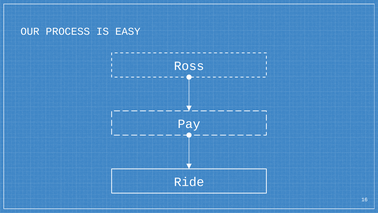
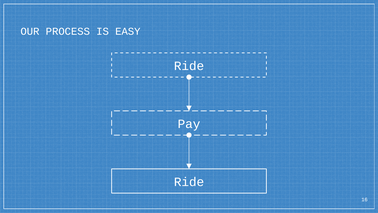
Ross: Ross -> Ride (189, 66)
